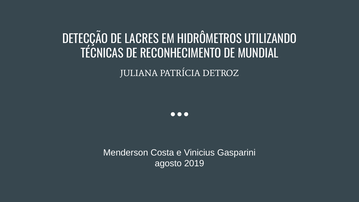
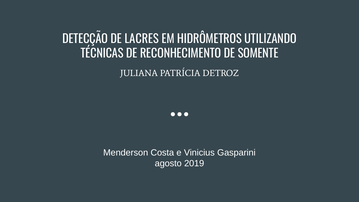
MUNDIAL: MUNDIAL -> SOMENTE (258, 54)
